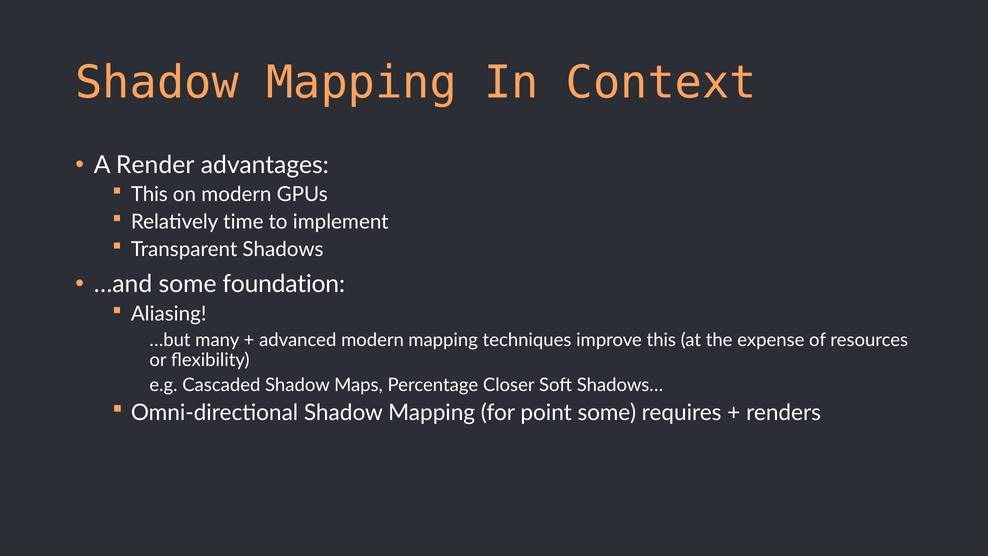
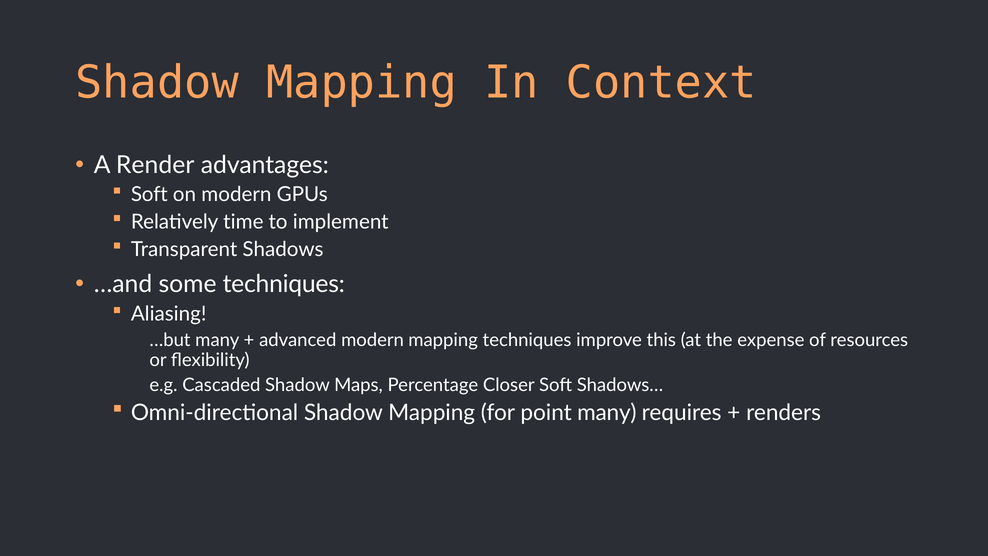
This: This -> Soft (149, 194)
some foundation: foundation -> techniques (284, 284)
point some: some -> many (607, 412)
